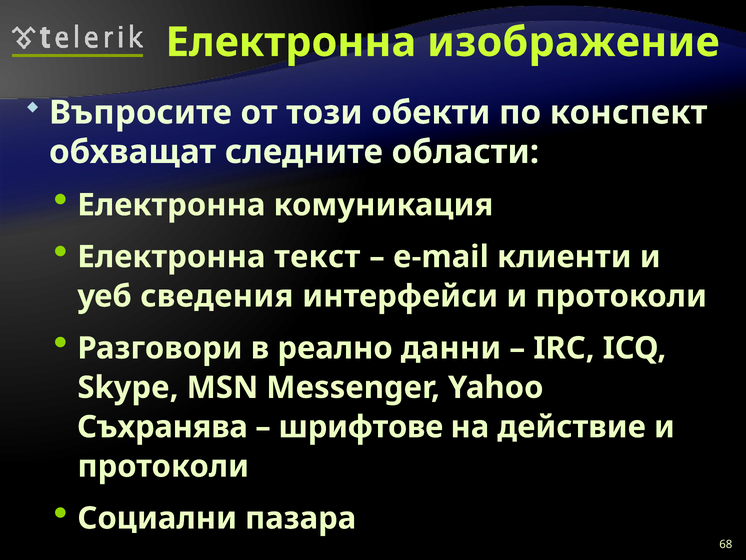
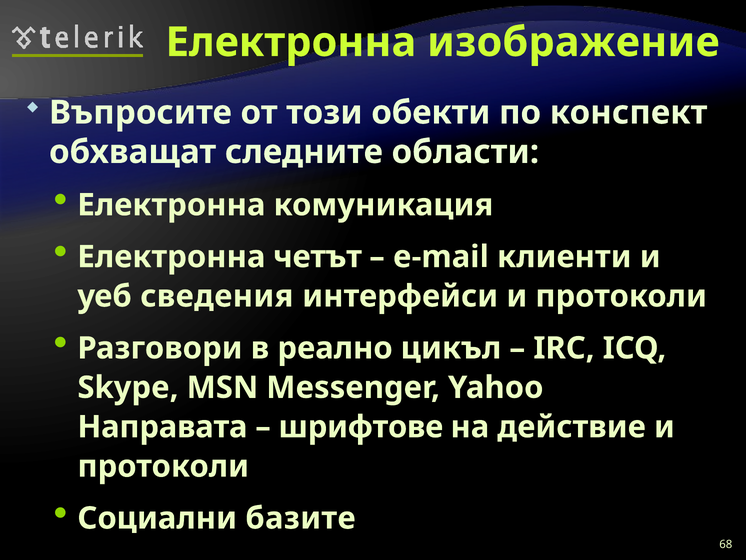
текст: текст -> четът (317, 257)
данни: данни -> цикъл (451, 348)
Съхранява: Съхранява -> Направата (162, 427)
пазара: пазара -> базите (300, 518)
